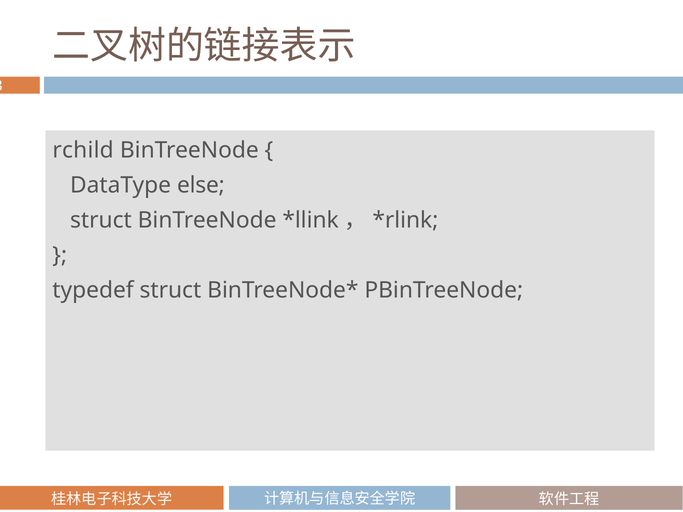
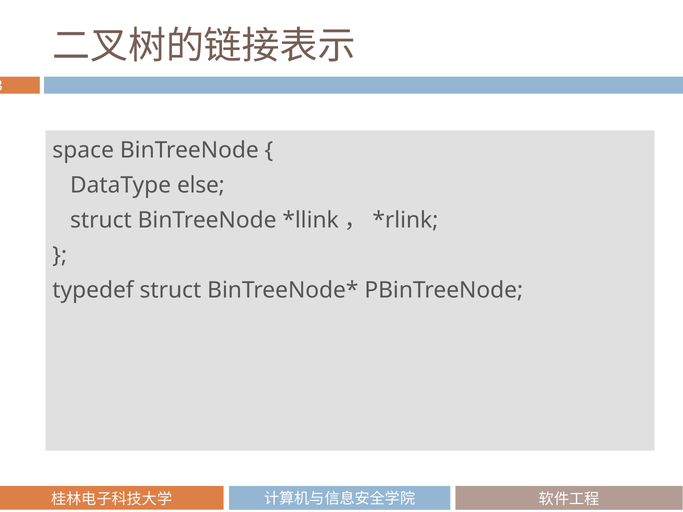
rchild: rchild -> space (83, 150)
